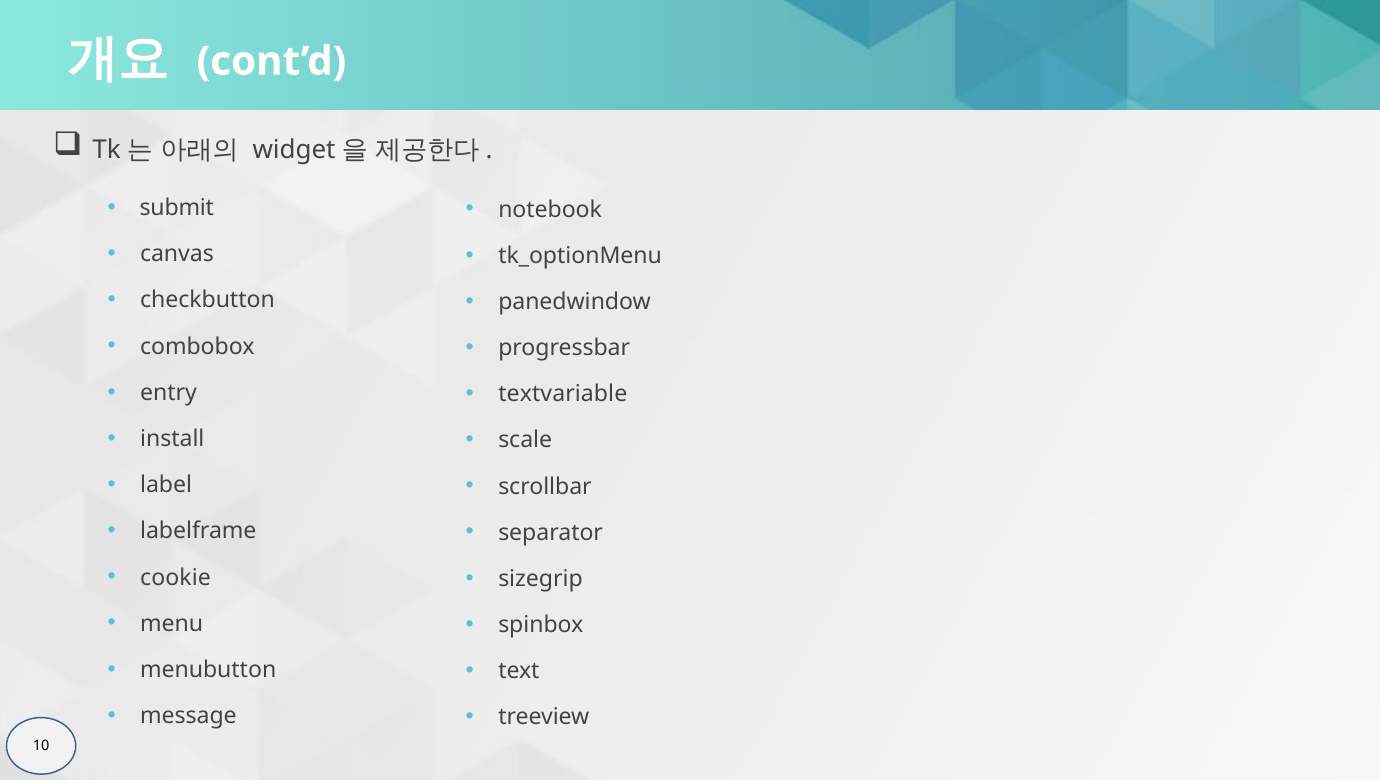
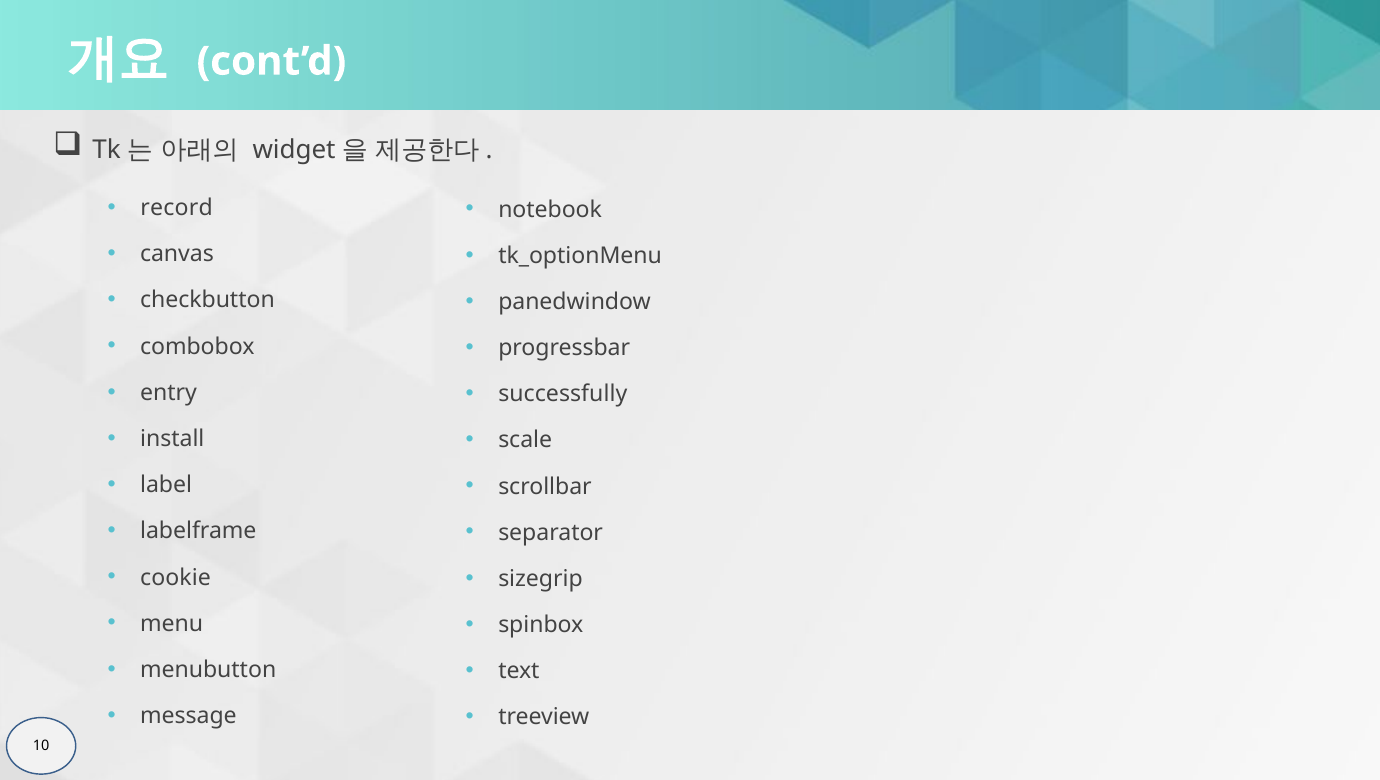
submit: submit -> record (177, 208)
textvariable: textvariable -> successfully (563, 394)
